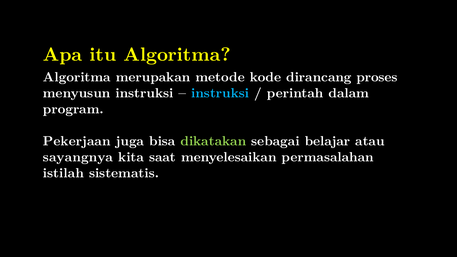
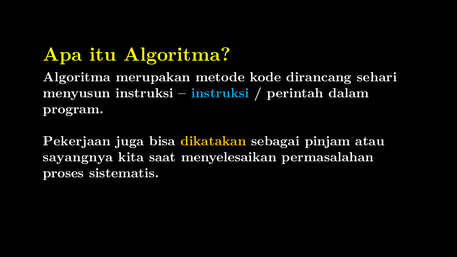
proses: proses -> sehari (377, 77)
dikatakan colour: light green -> yellow (213, 141)
belajar: belajar -> pinjam (327, 141)
istilah: istilah -> proses (63, 173)
